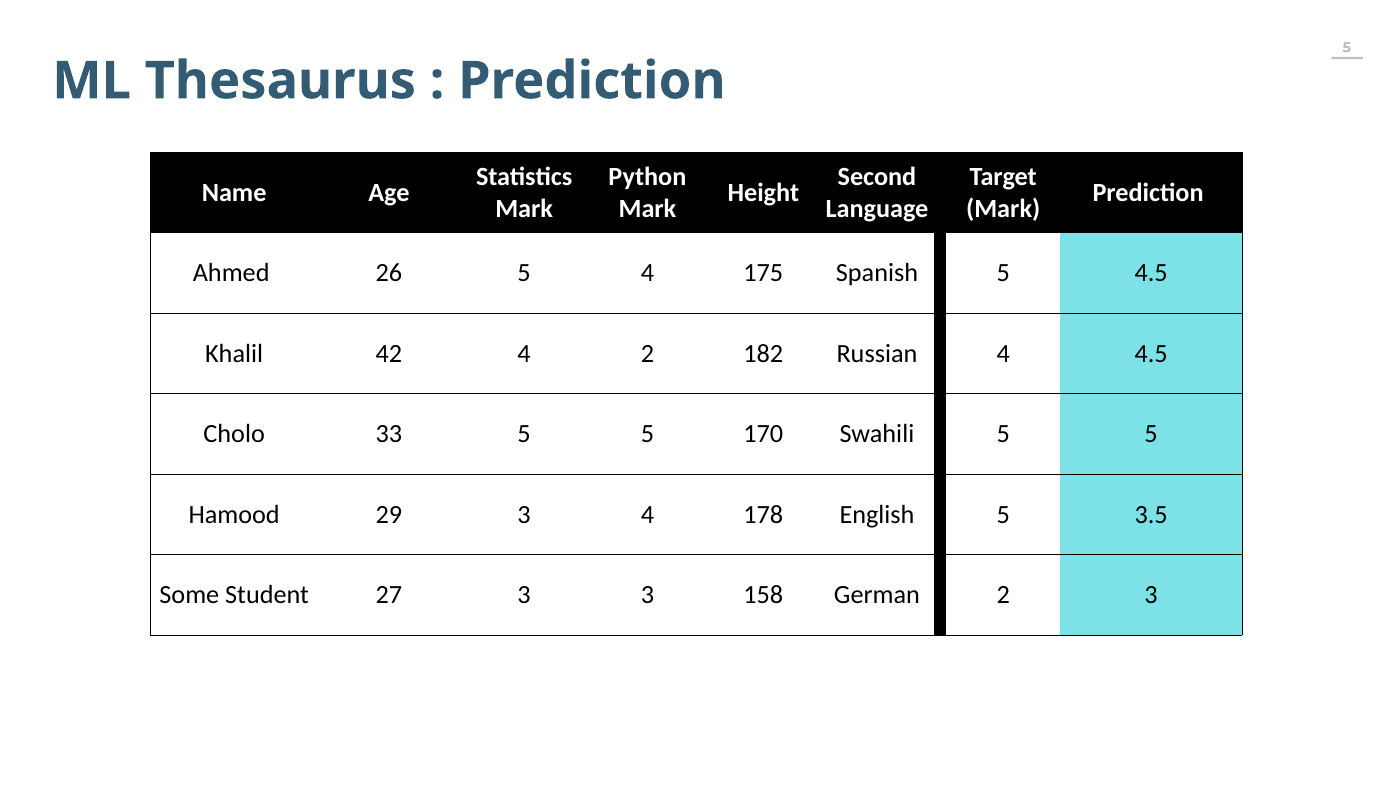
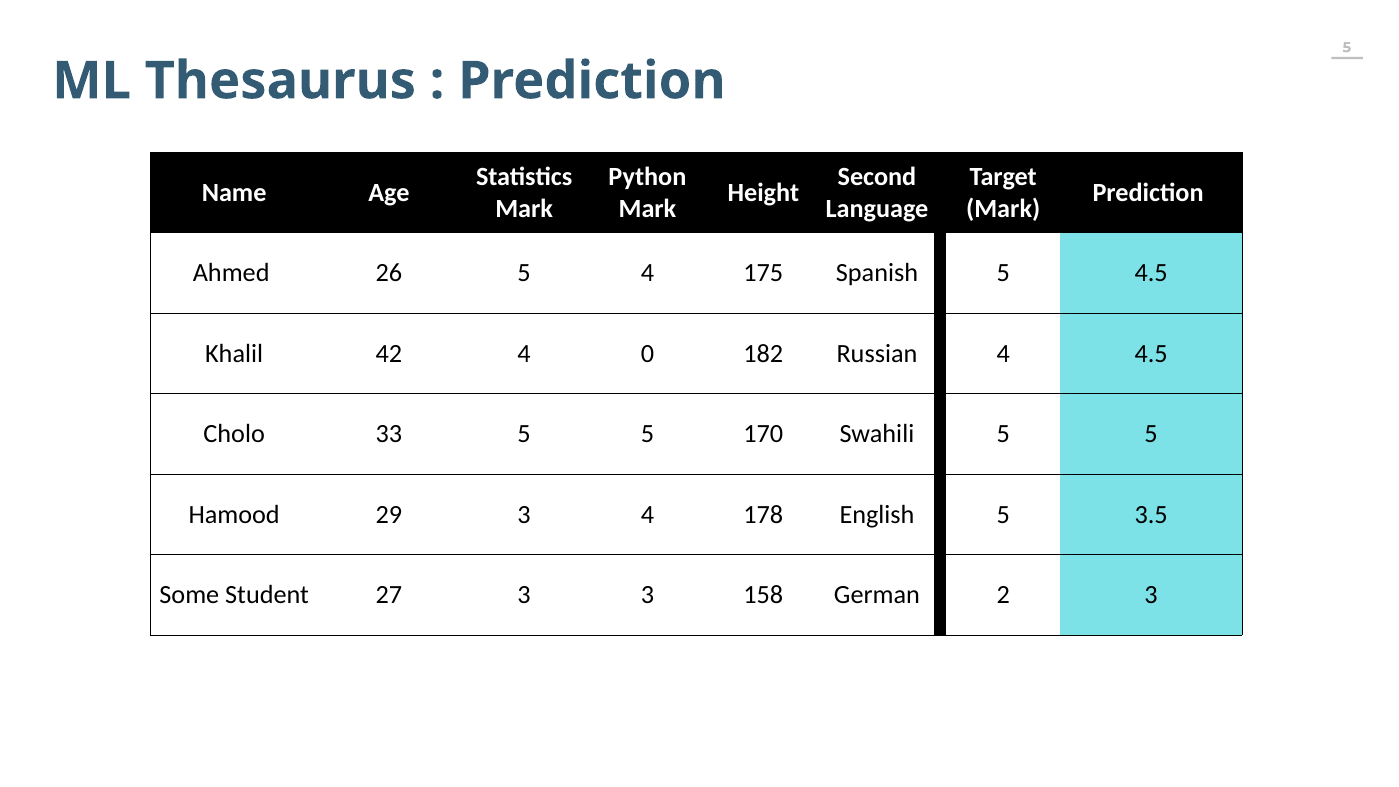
4 2: 2 -> 0 (647, 354)
